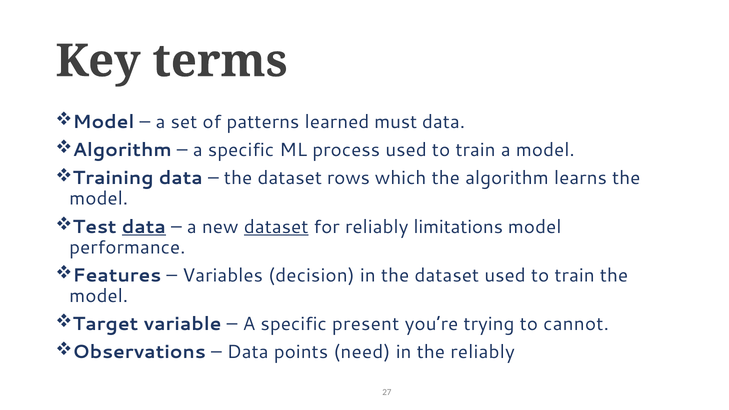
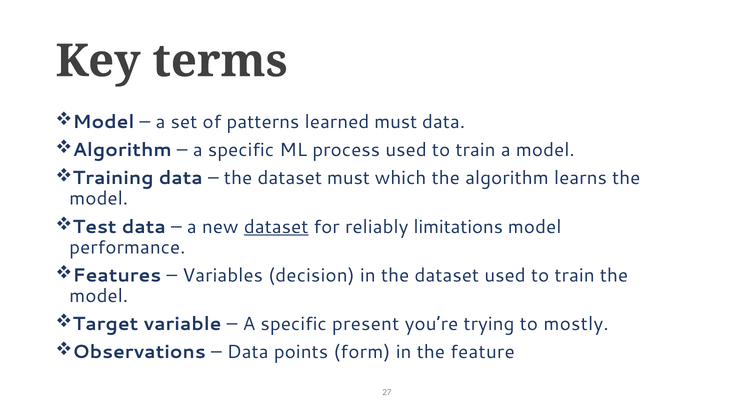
dataset rows: rows -> must (348, 178)
data underline: present -> none (144, 227)
cannot: cannot -> mostly (576, 324)
need: need -> form (362, 352)
the reliably: reliably -> feature (483, 352)
